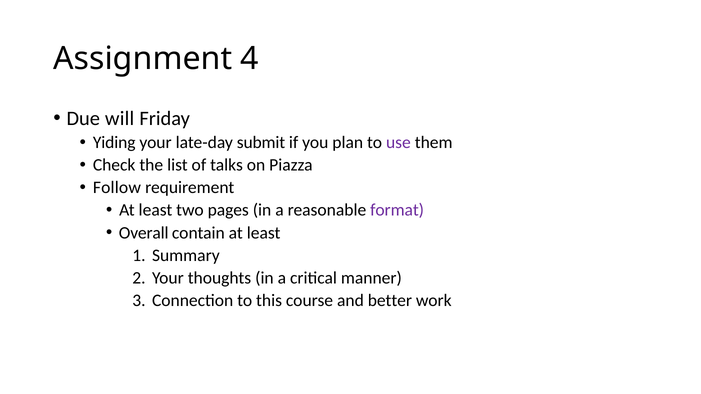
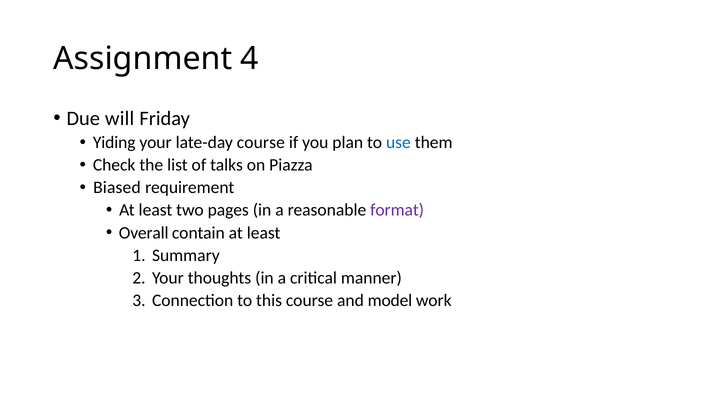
late-day submit: submit -> course (261, 143)
use colour: purple -> blue (398, 143)
Follow: Follow -> Biased (117, 188)
better: better -> model (390, 301)
